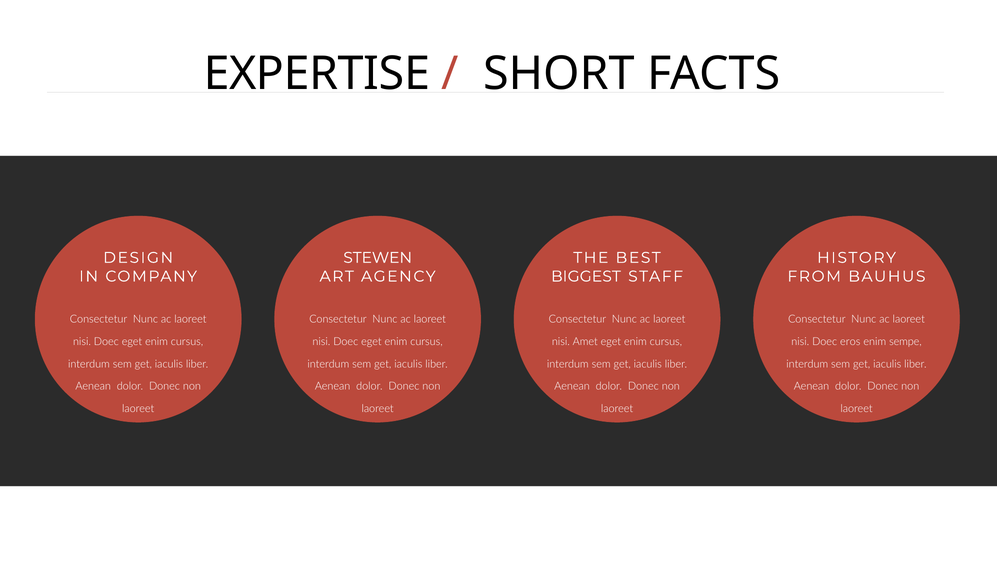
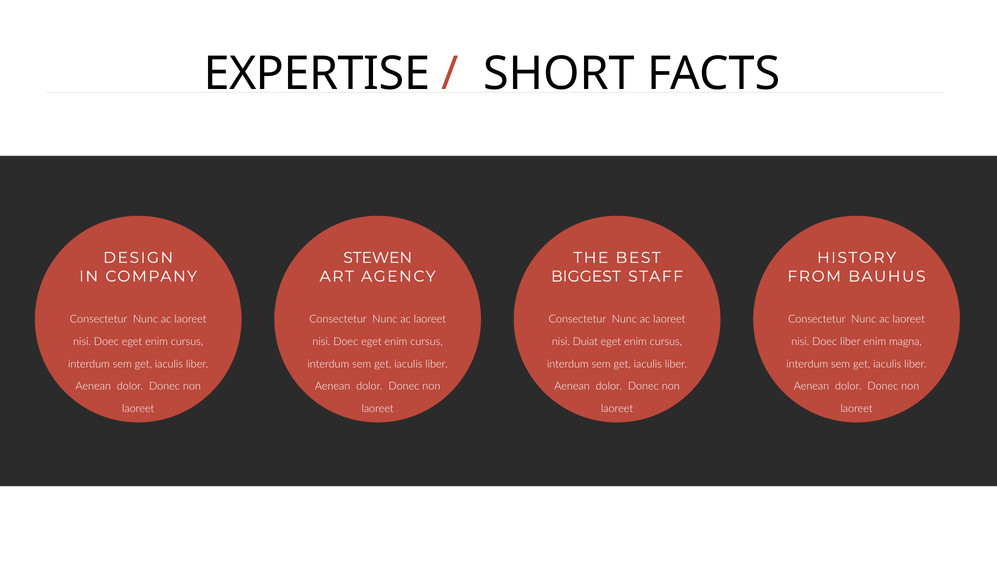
Amet: Amet -> Duiat (585, 342)
Doec eros: eros -> liber (850, 342)
sempe: sempe -> magna (905, 342)
